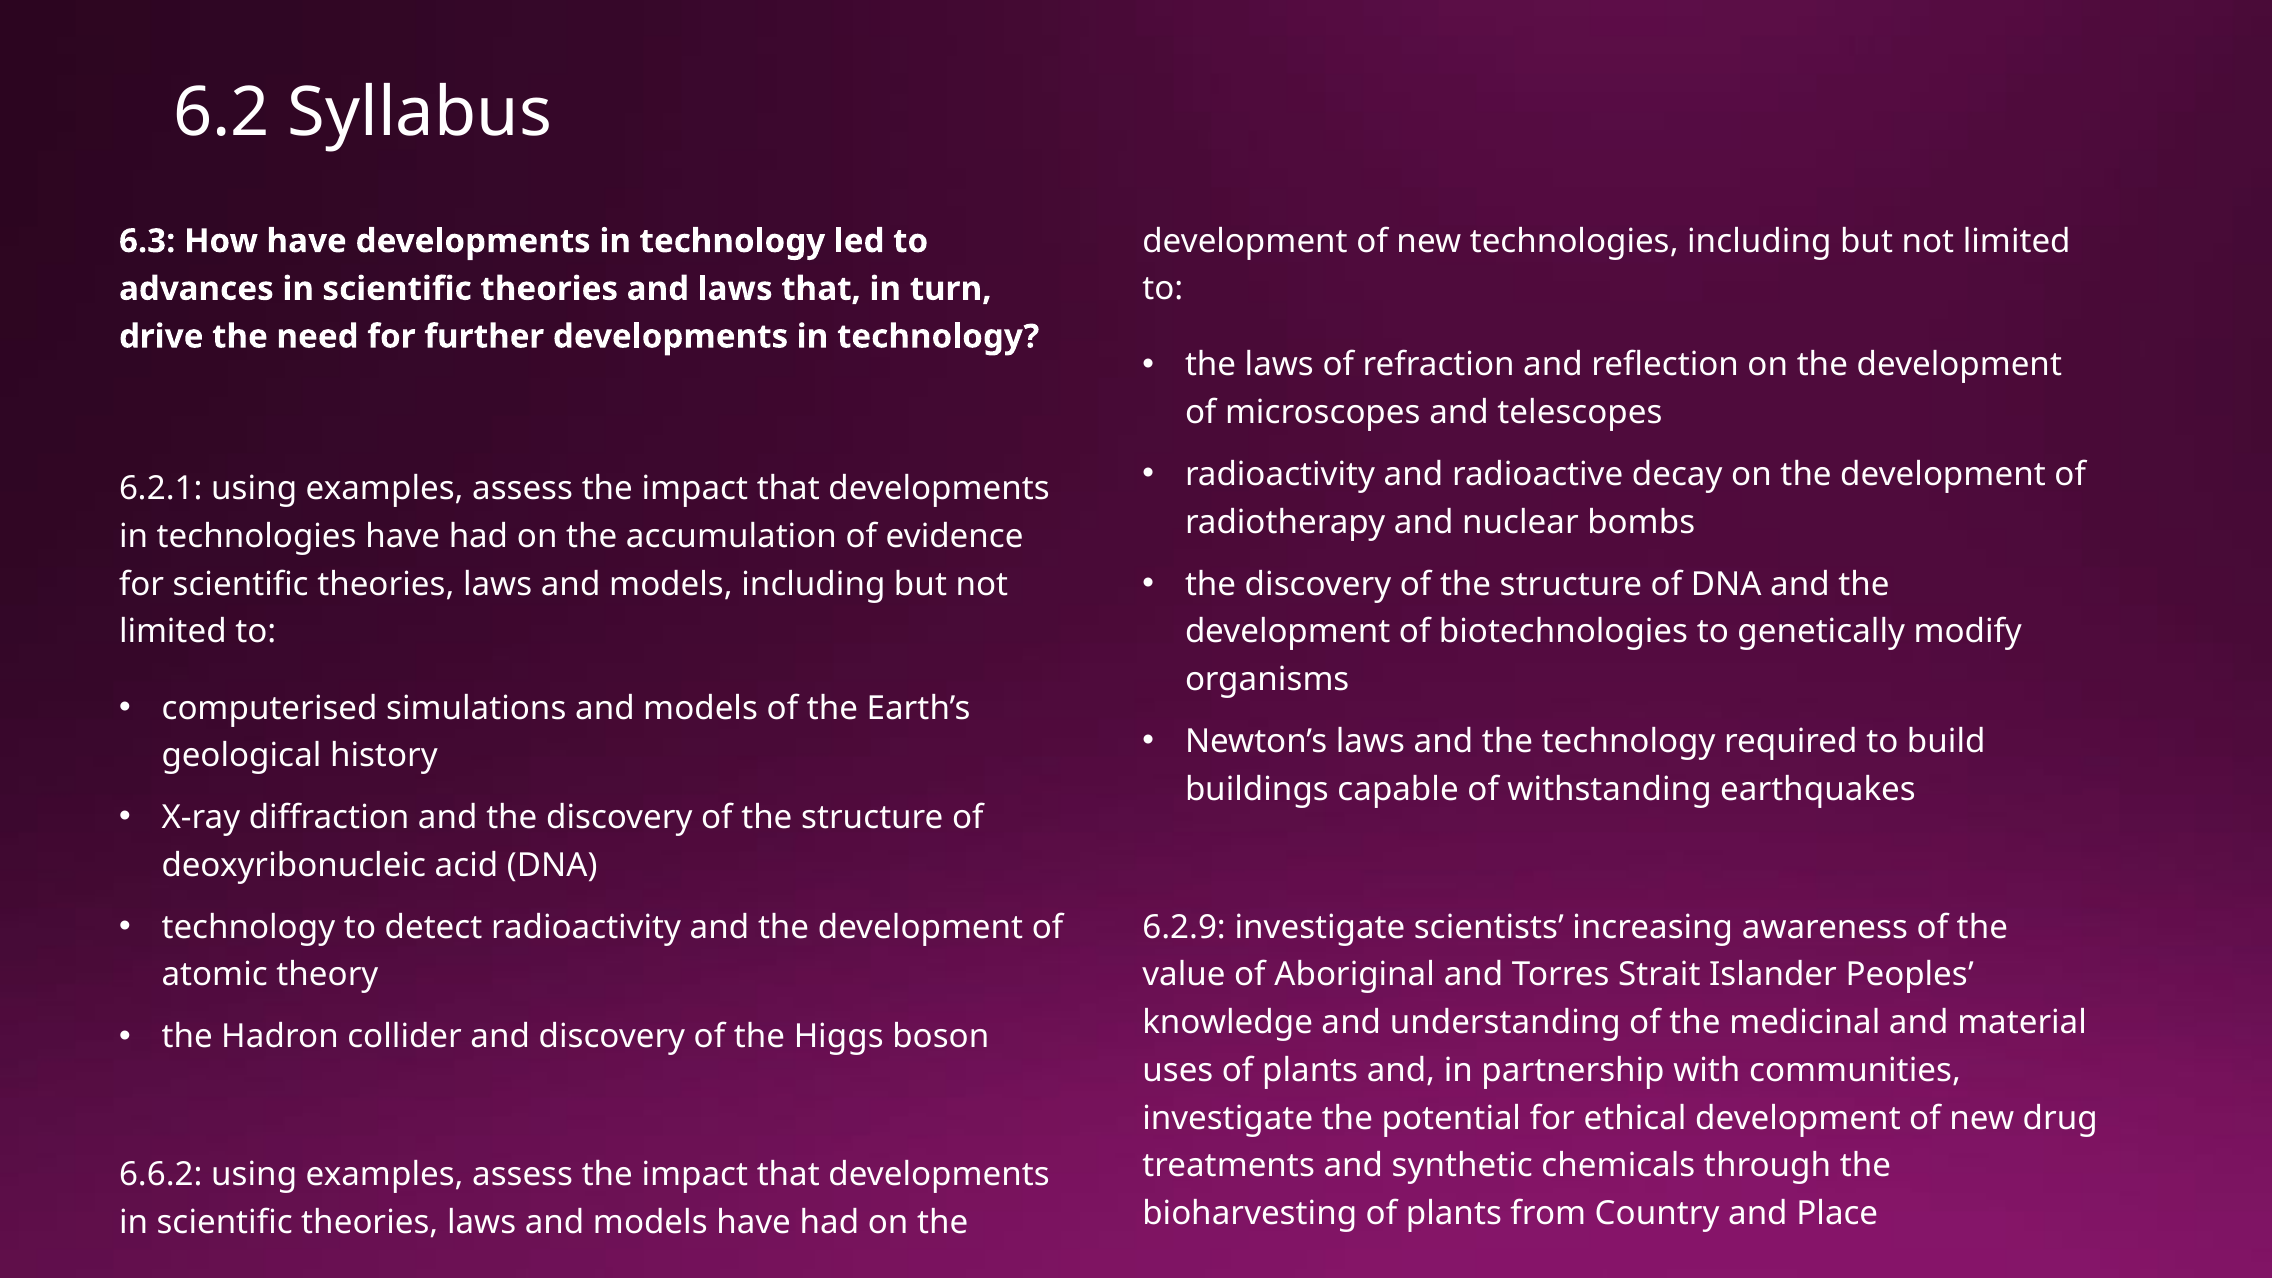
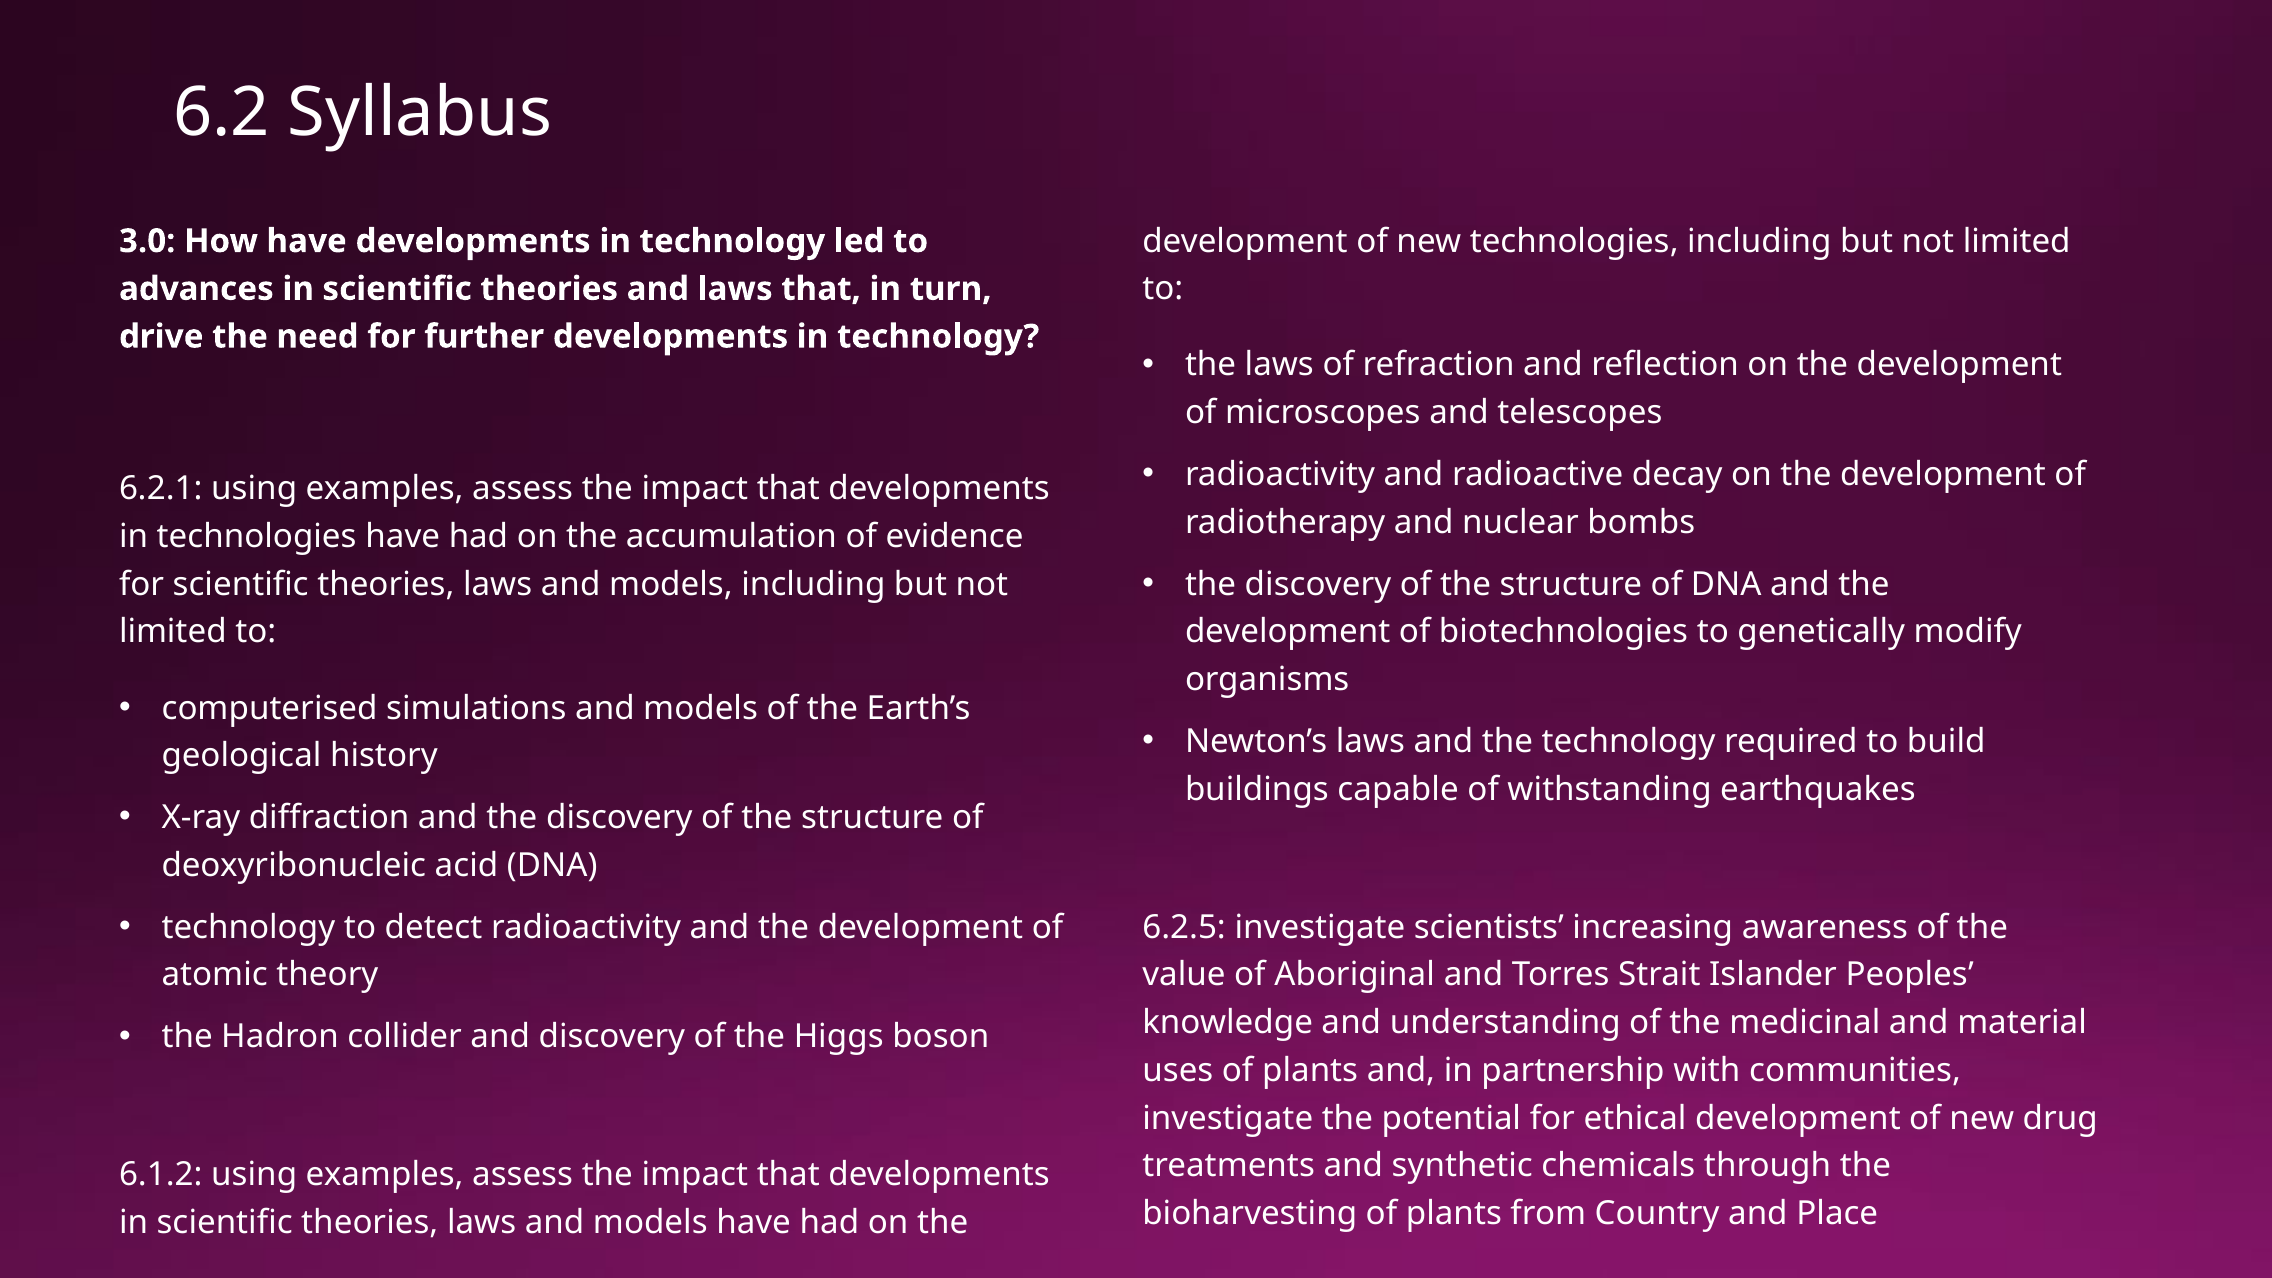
6.3: 6.3 -> 3.0 (147, 241)
6.2.9: 6.2.9 -> 6.2.5 (1184, 927)
6.6.2: 6.6.2 -> 6.1.2 (161, 1175)
